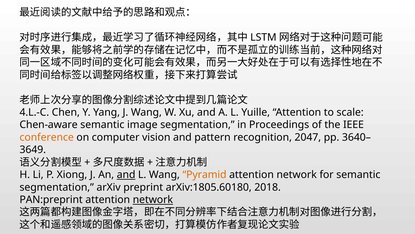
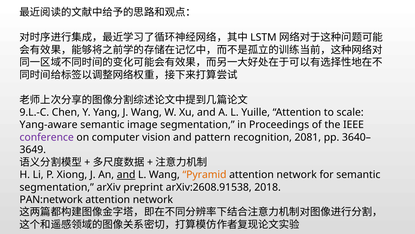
4.L.-C: 4.L.-C -> 9.L.-C (34, 112)
Chen-aware: Chen-aware -> Yang-aware (49, 125)
conference colour: orange -> purple (47, 137)
2047: 2047 -> 2081 (308, 137)
arXiv:1805.60180: arXiv:1805.60180 -> arXiv:2608.91538 (209, 187)
PAN:preprint: PAN:preprint -> PAN:network (51, 199)
network underline: present -> none (153, 199)
